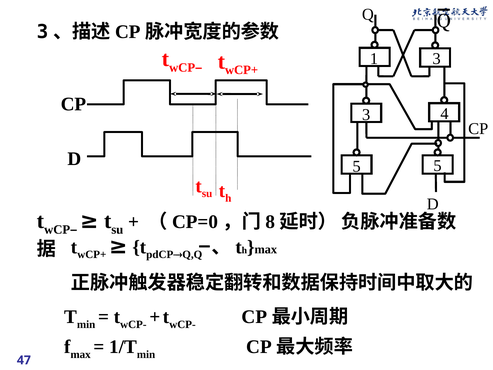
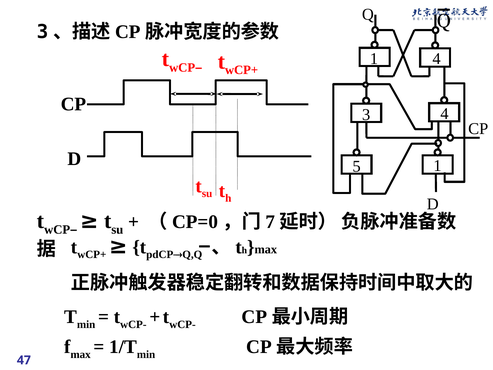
1 3: 3 -> 4 (437, 59)
5: 5 -> 1 (438, 166)
8: 8 -> 7 (270, 222)
